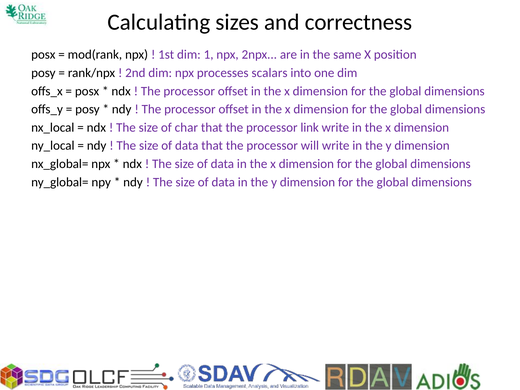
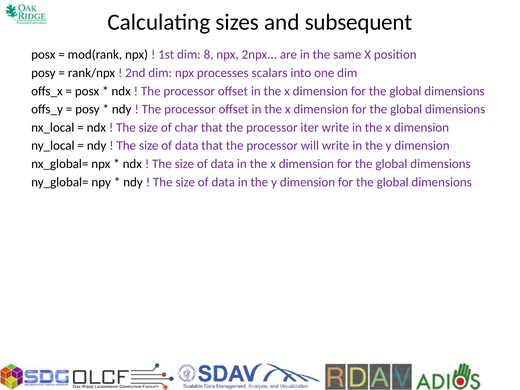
correctness: correctness -> subsequent (359, 22)
1: 1 -> 8 (209, 55)
link: link -> iter (310, 127)
